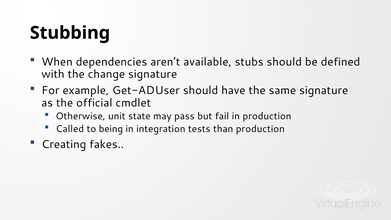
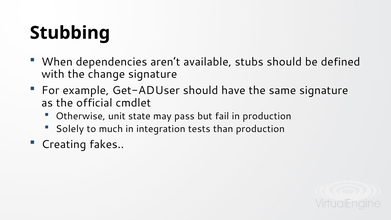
Called: Called -> Solely (70, 129)
being: being -> much (111, 129)
